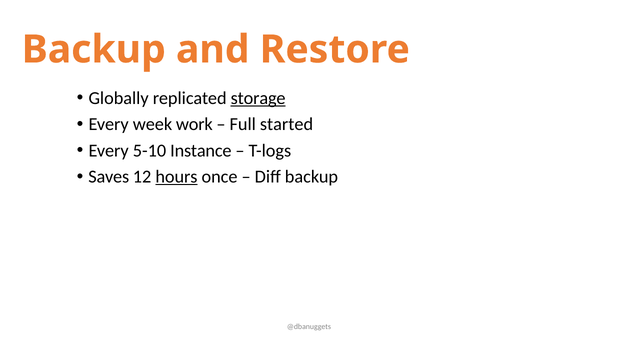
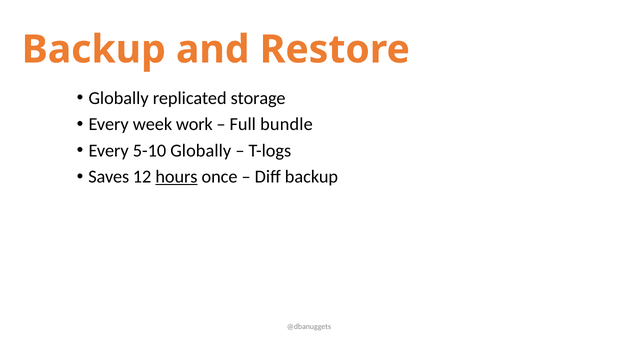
storage underline: present -> none (258, 98)
started: started -> bundle (286, 124)
5-10 Instance: Instance -> Globally (201, 151)
